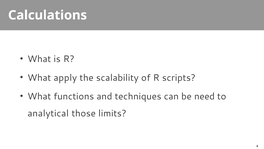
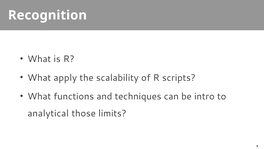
Calculations: Calculations -> Recognition (47, 15)
need: need -> intro (204, 96)
